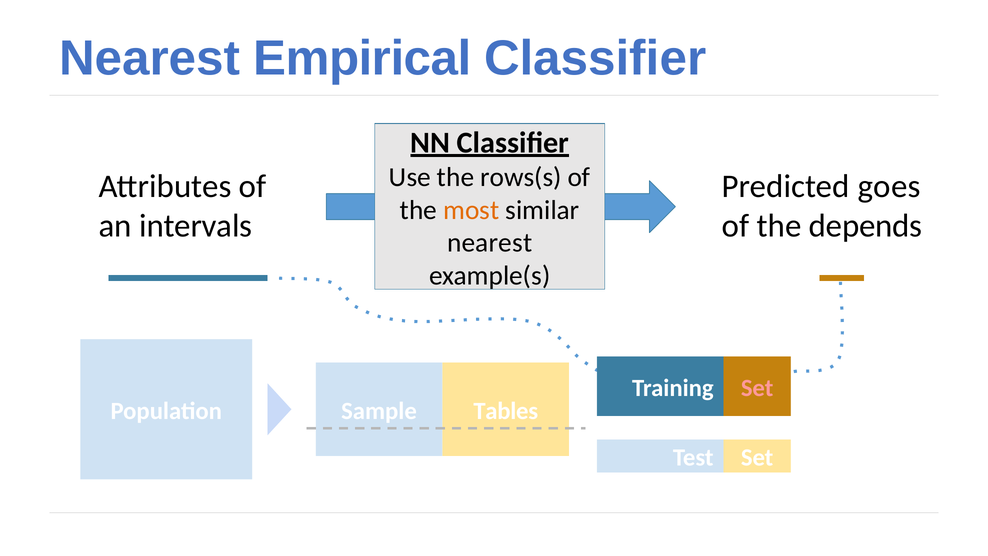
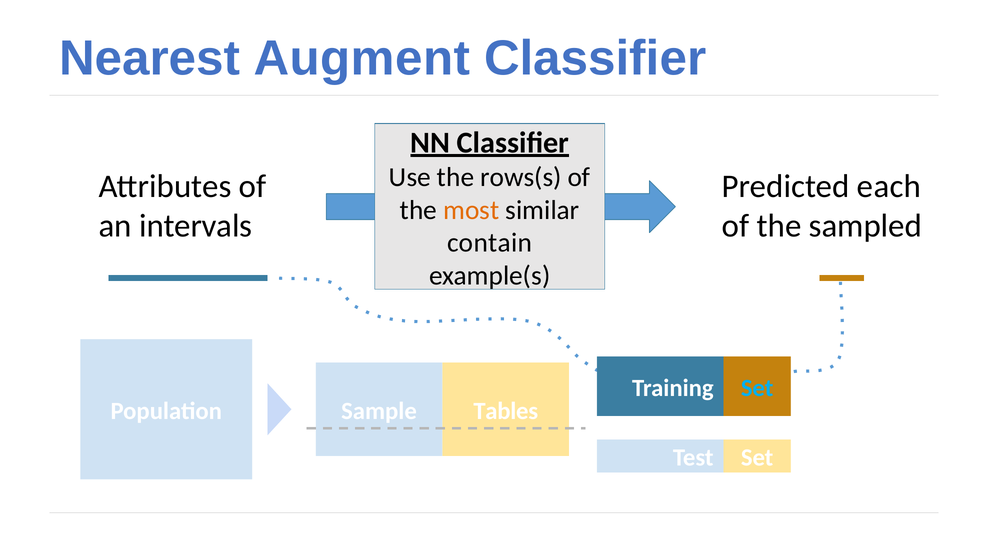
Empirical: Empirical -> Augment (362, 58)
goes: goes -> each (889, 186)
depends: depends -> sampled (865, 226)
nearest: nearest -> contain (490, 243)
Set colour: pink -> light blue (757, 388)
